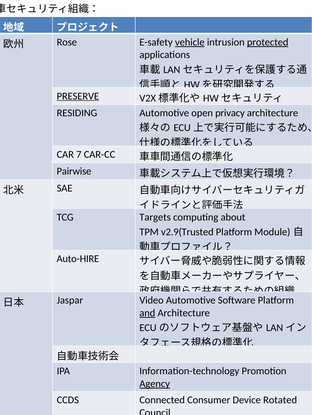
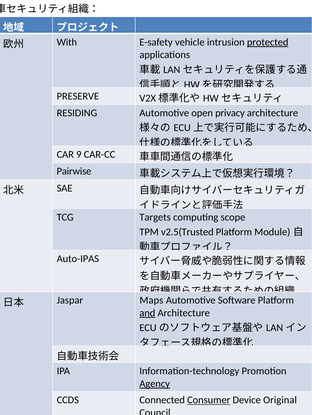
Rose: Rose -> With (67, 42)
vehicle underline: present -> none (190, 42)
PRESERVE underline: present -> none (78, 96)
7: 7 -> 9 (79, 155)
about: about -> scope (233, 218)
v2.9(Trusted: v2.9(Trusted -> v2.5(Trusted (187, 233)
Auto-HIRE: Auto-HIRE -> Auto-IPAS (78, 259)
Video: Video -> Maps (151, 301)
Consumer underline: none -> present (209, 401)
Rotated: Rotated -> Original (280, 401)
